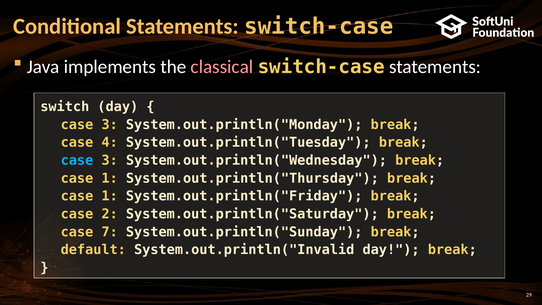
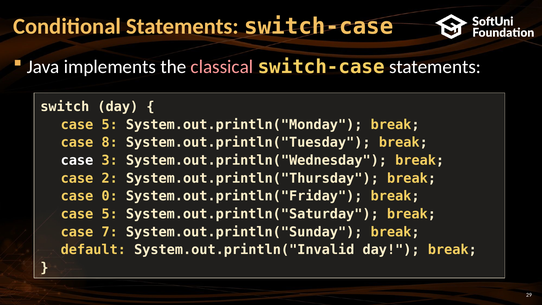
3: 3 -> 5 (110, 125)
4: 4 -> 8 (110, 142)
case colour: light blue -> white (77, 160)
1: 1 -> 2 (110, 178)
1: 1 -> 0 (110, 196)
2: 2 -> 5 (110, 214)
